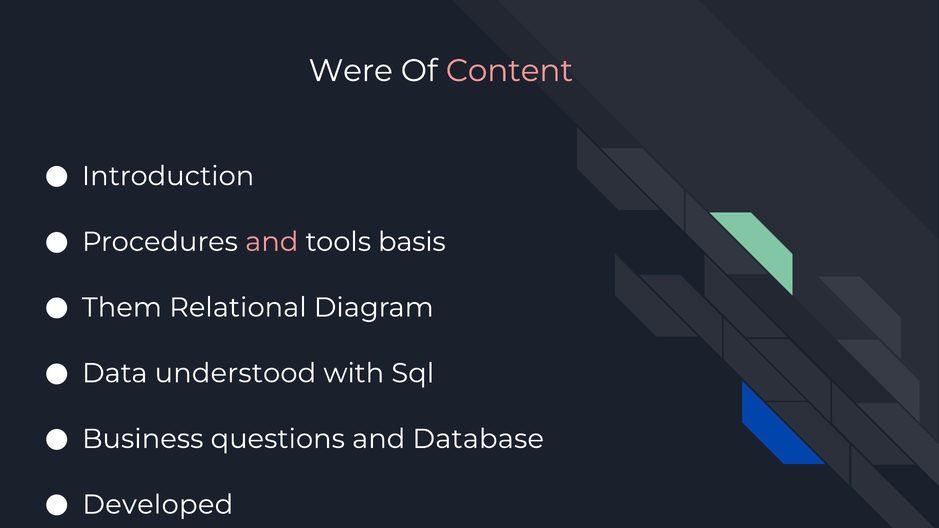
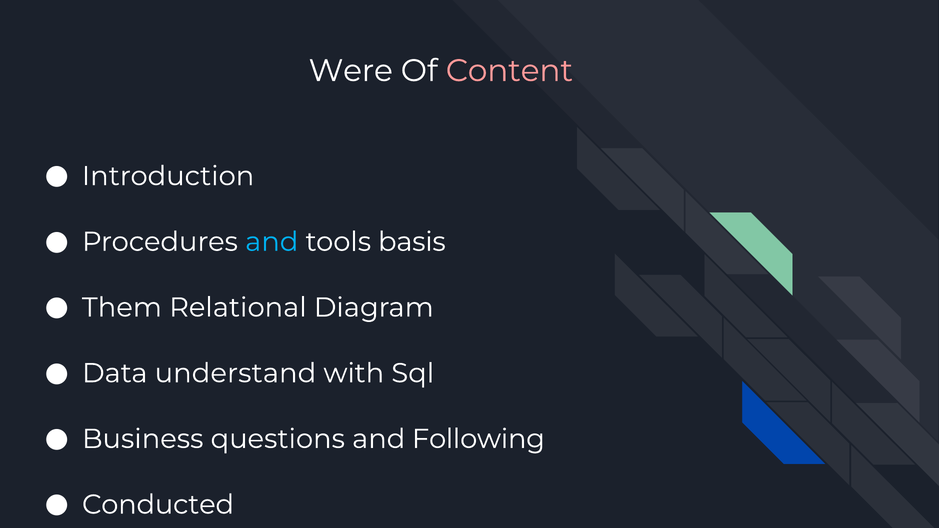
and colour: pink -> light blue (272, 242)
understood: understood -> understand (235, 373)
Database: Database -> Following (478, 439)
Developed: Developed -> Conducted (158, 505)
